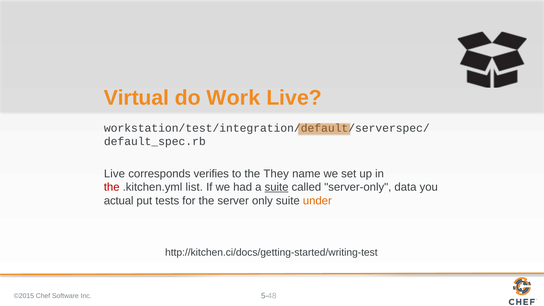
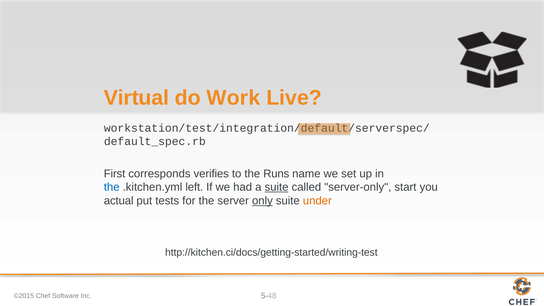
Live: Live -> First (115, 174)
They: They -> Runs (276, 174)
the colour: red -> blue (112, 187)
list: list -> left (194, 187)
data: data -> start (405, 187)
only underline: none -> present (262, 201)
